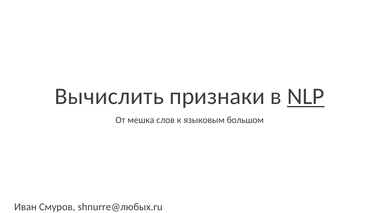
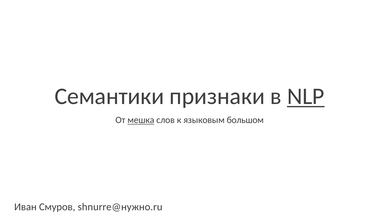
Вычислить: Вычислить -> Семантики (109, 97)
мешка underline: none -> present (141, 120)
shnurre@любых.ru: shnurre@любых.ru -> shnurre@нужно.ru (120, 207)
